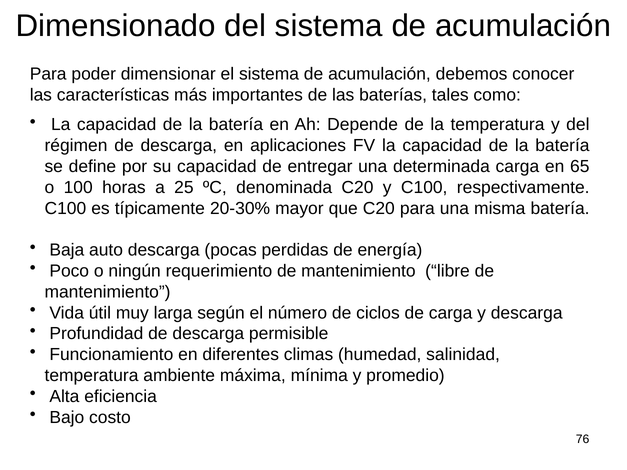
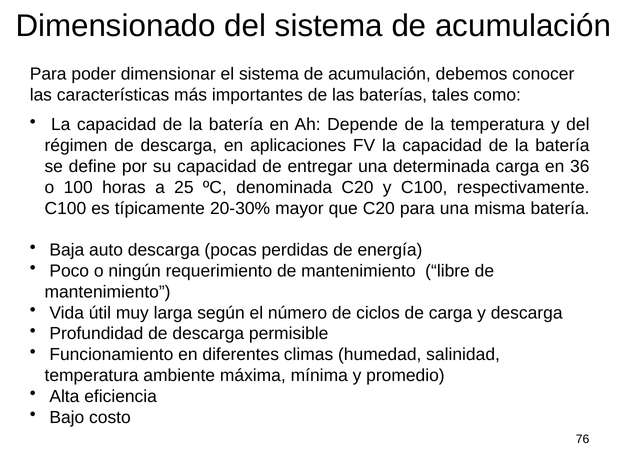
65: 65 -> 36 (580, 167)
